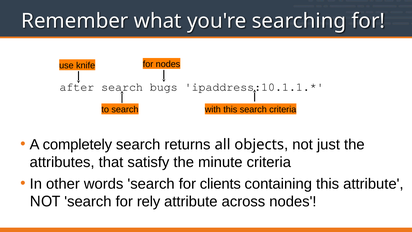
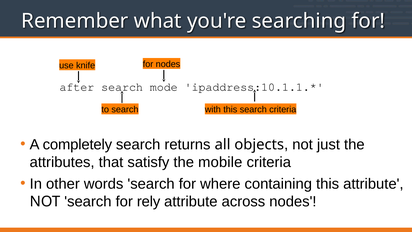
bugs: bugs -> mode (164, 87)
minute: minute -> mobile (220, 162)
clients: clients -> where (220, 184)
